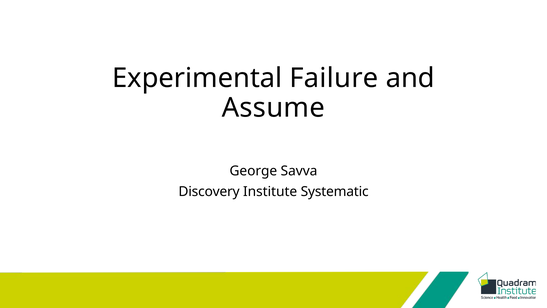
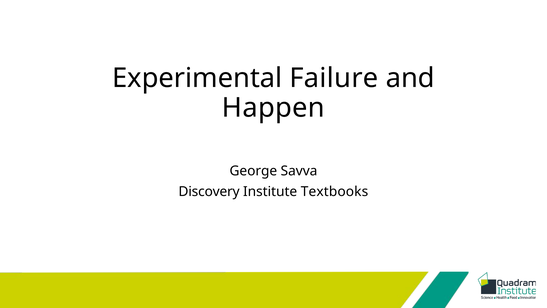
Assume: Assume -> Happen (273, 108)
Systematic: Systematic -> Textbooks (335, 191)
